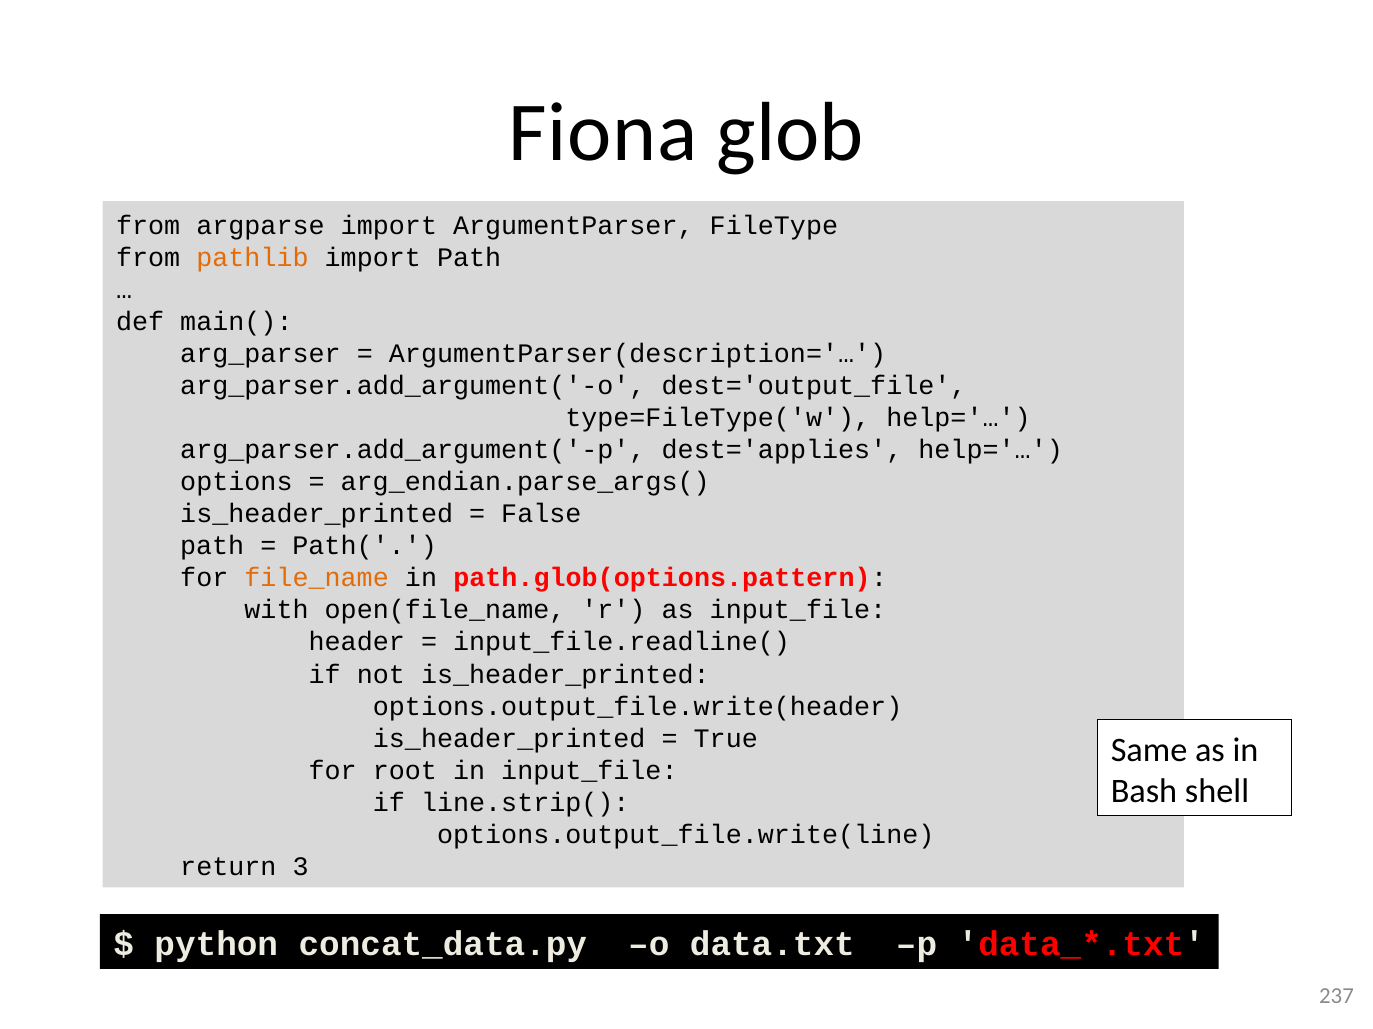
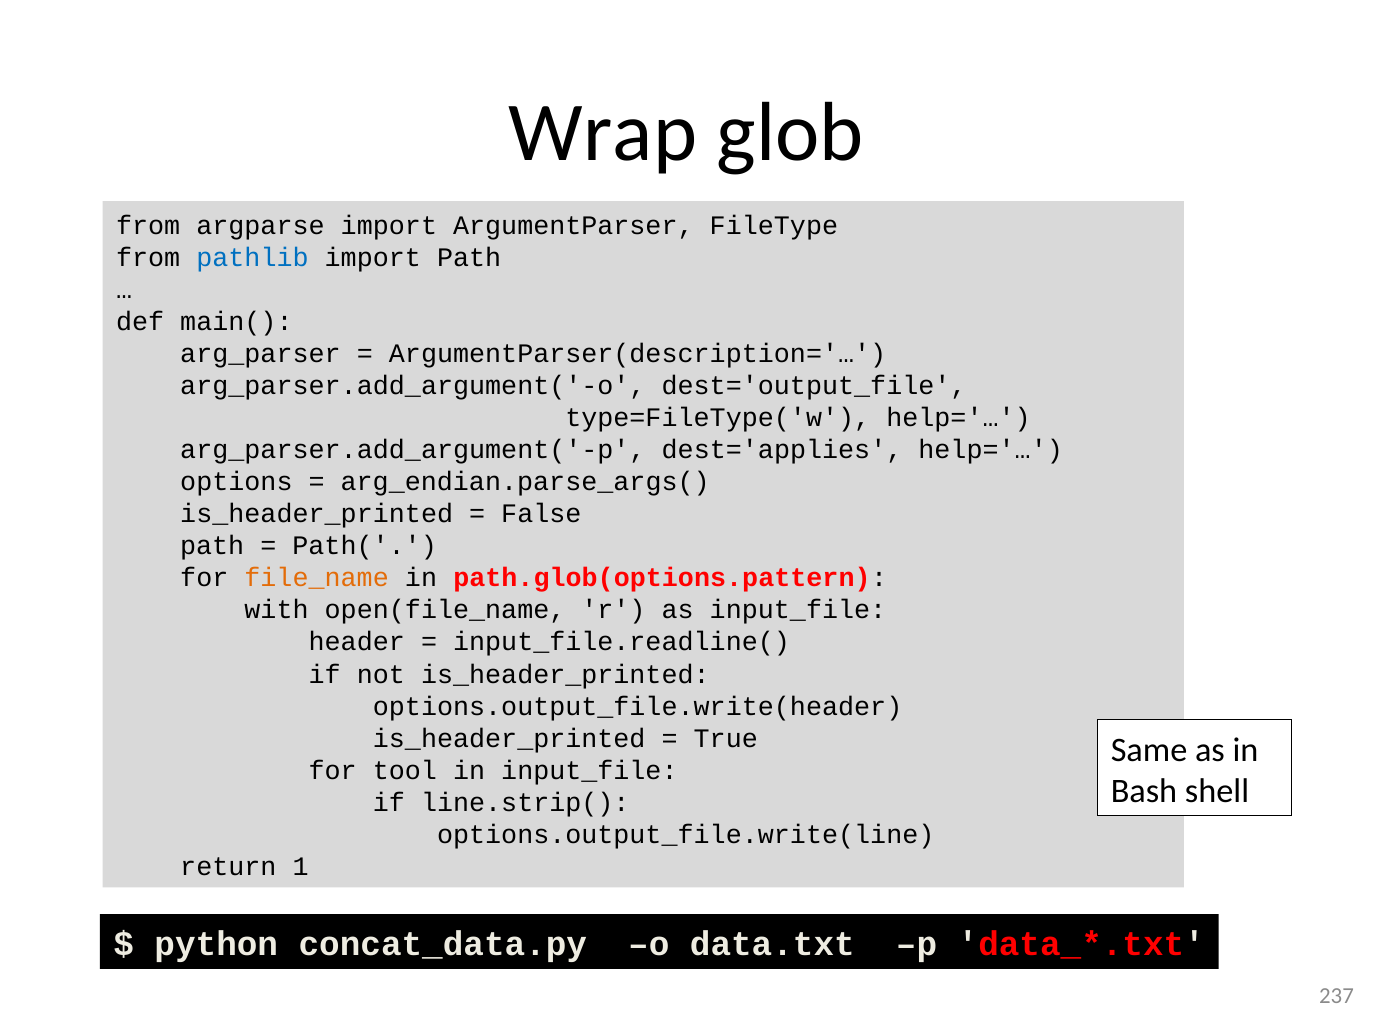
Fiona: Fiona -> Wrap (603, 133)
pathlib colour: orange -> blue (252, 258)
root: root -> tool (405, 771)
3: 3 -> 1 (301, 867)
